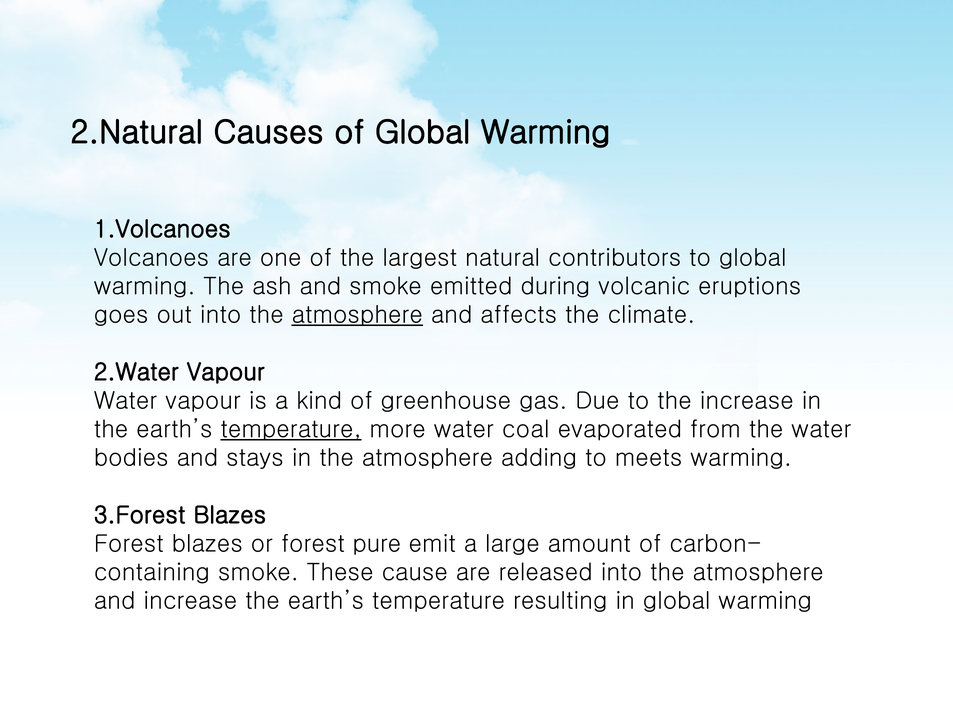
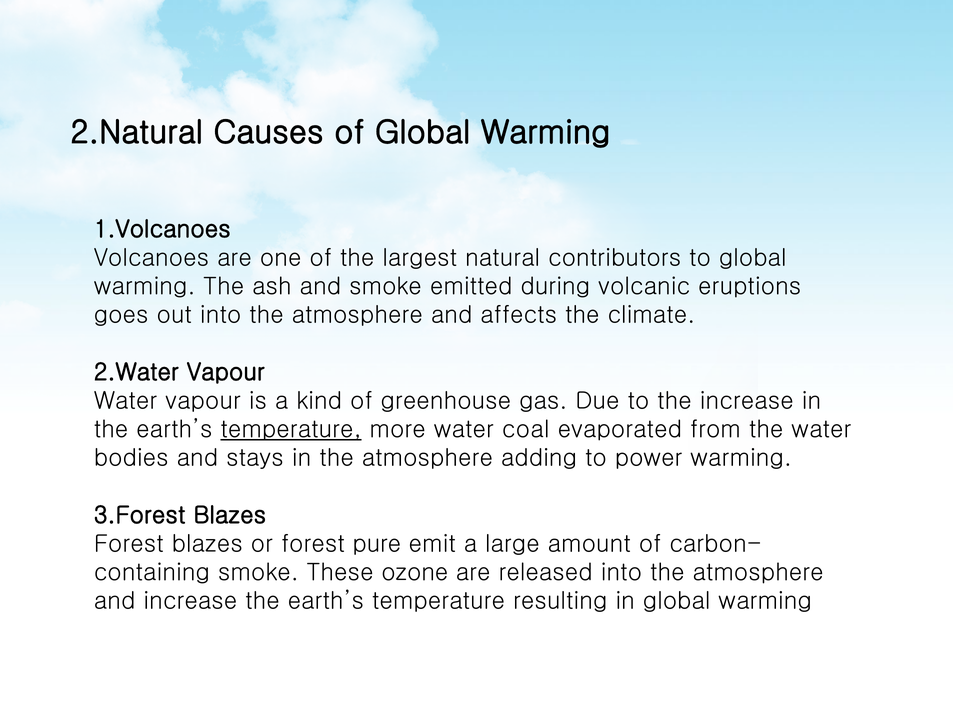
atmosphere underline: present -> none (357, 315)
meets: meets -> power (649, 458)
cause: cause -> ozone (415, 572)
